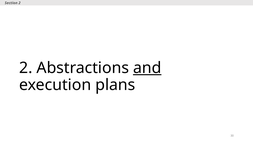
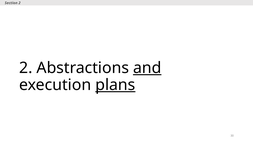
plans underline: none -> present (115, 85)
